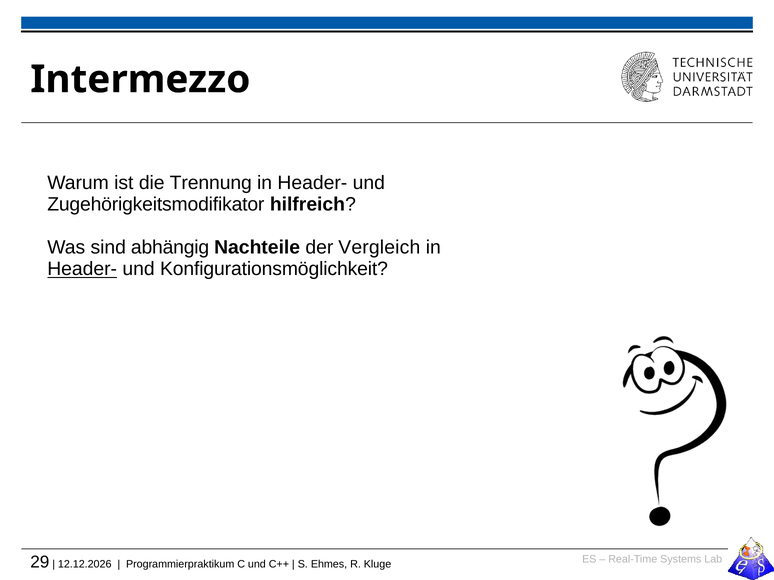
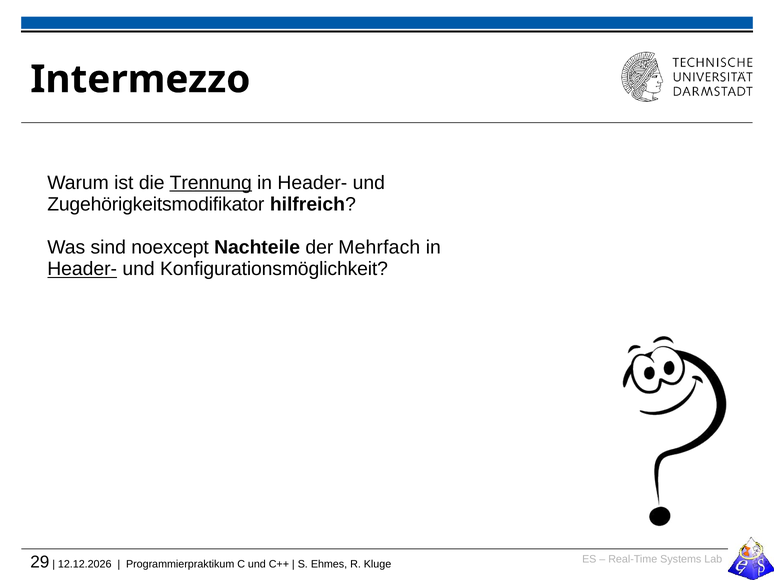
Trennung underline: none -> present (211, 183)
abhängig: abhängig -> noexcept (170, 248)
Vergleich: Vergleich -> Mehrfach (379, 248)
